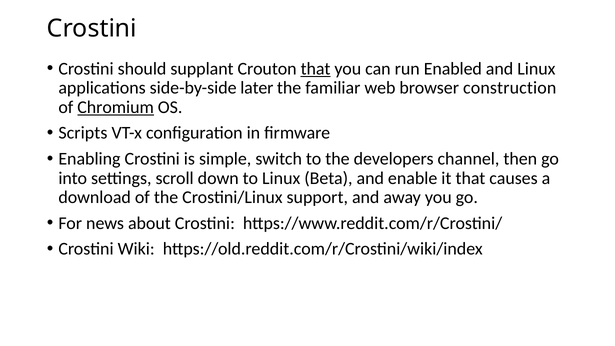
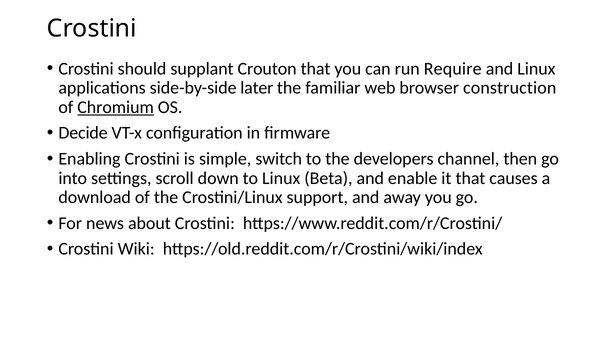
that underline: present -> none (316, 69)
Enabled: Enabled -> Require (453, 69)
Scripts: Scripts -> Decide (83, 133)
